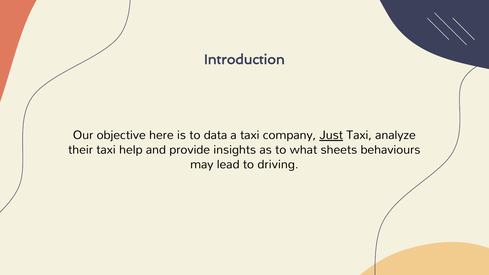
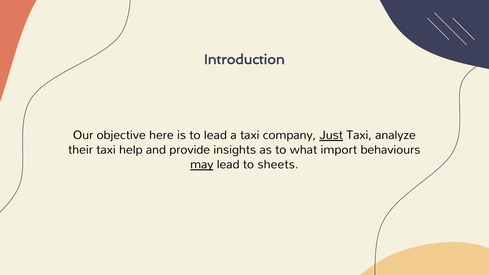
to data: data -> lead (215, 135)
sheets: sheets -> import (339, 150)
may underline: none -> present (202, 165)
driving: driving -> sheets (278, 165)
